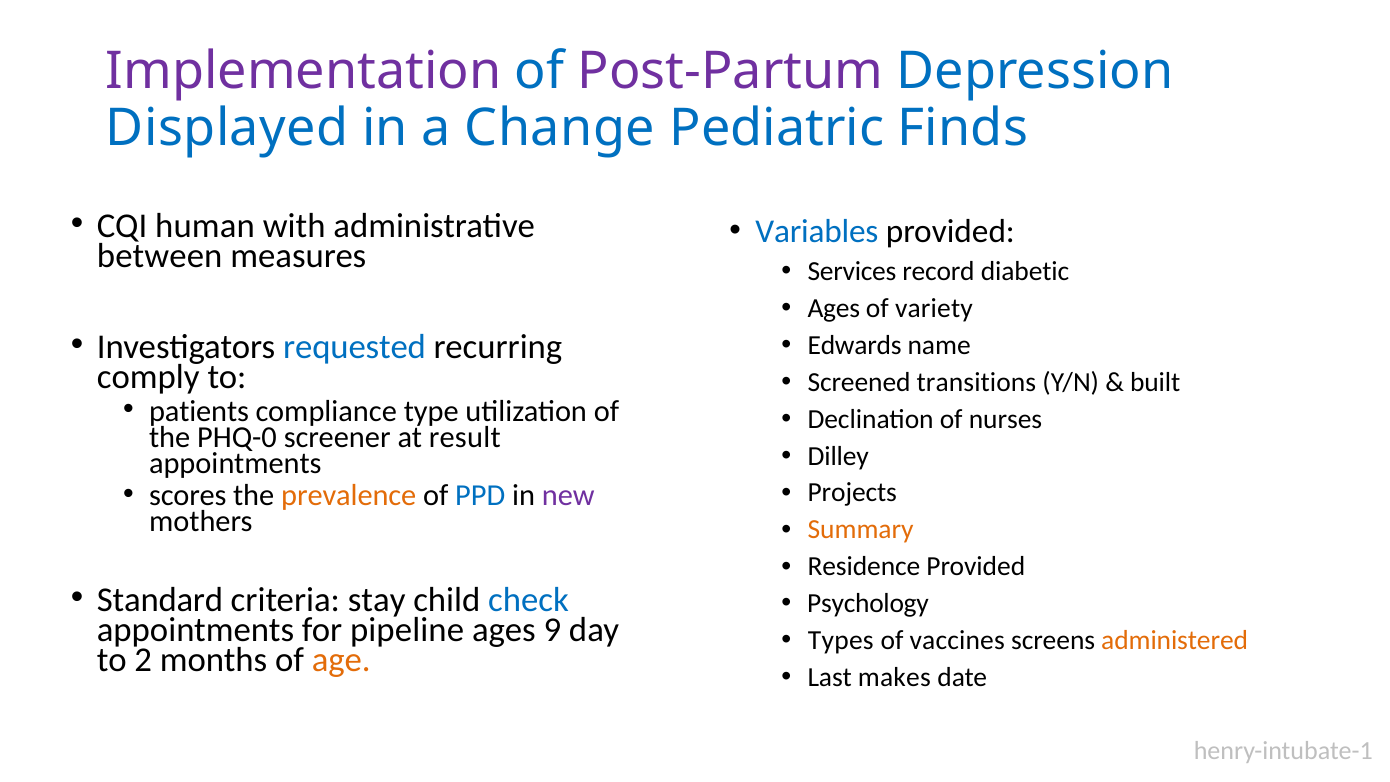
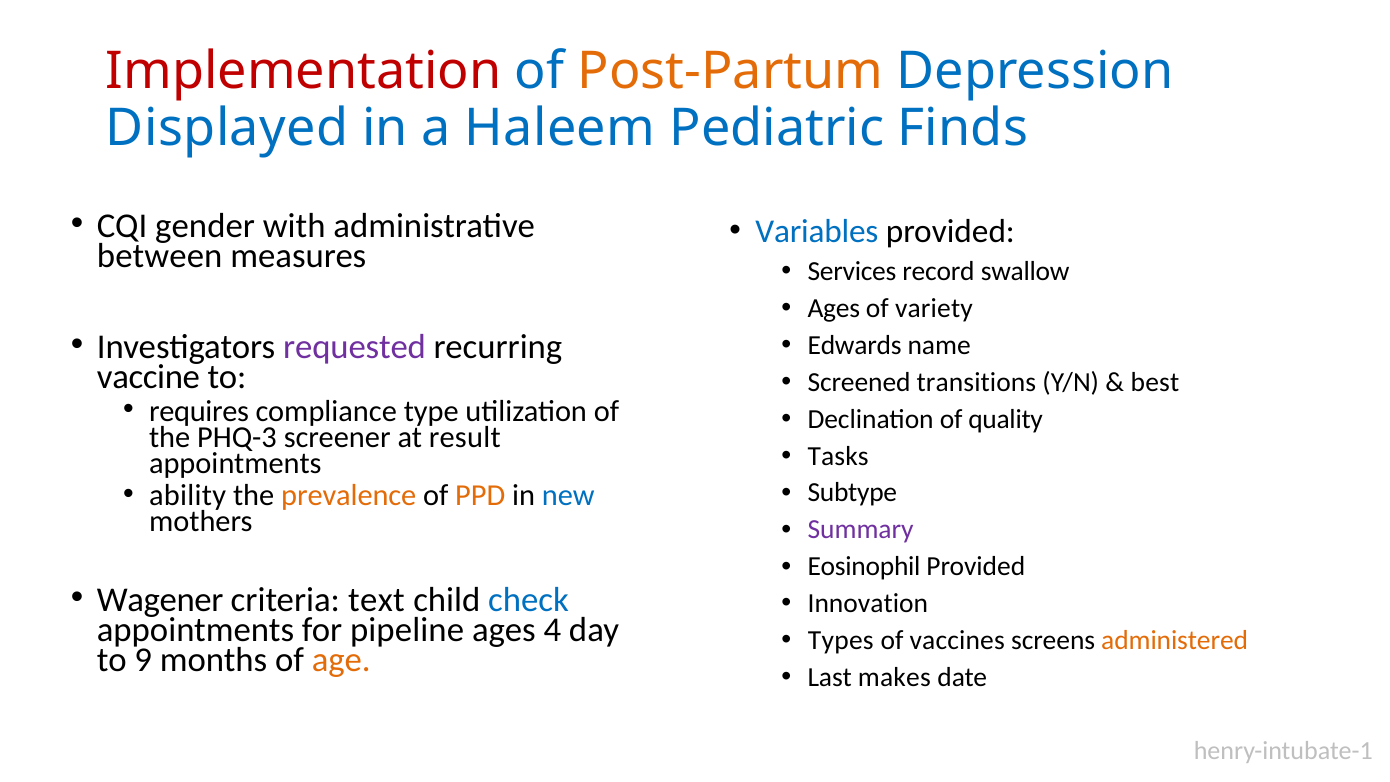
Implementation colour: purple -> red (304, 72)
Post-Partum colour: purple -> orange (731, 72)
Change: Change -> Haleem (560, 128)
human: human -> gender (205, 226)
diabetic: diabetic -> swallow (1025, 271)
requested colour: blue -> purple (355, 347)
comply: comply -> vaccine (148, 377)
built: built -> best (1155, 382)
patients: patients -> requires (199, 411)
nurses: nurses -> quality (1006, 419)
PHQ-0: PHQ-0 -> PHQ-3 (237, 437)
Dilley: Dilley -> Tasks (838, 456)
Projects: Projects -> Subtype (852, 493)
scores: scores -> ability (188, 495)
PPD colour: blue -> orange (480, 495)
new colour: purple -> blue (568, 495)
Summary colour: orange -> purple (861, 530)
Residence: Residence -> Eosinophil (864, 567)
Standard: Standard -> Wagener (160, 600)
stay: stay -> text (376, 600)
Psychology: Psychology -> Innovation (868, 604)
9: 9 -> 4 (552, 630)
2: 2 -> 9 (143, 660)
